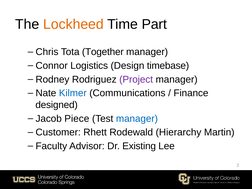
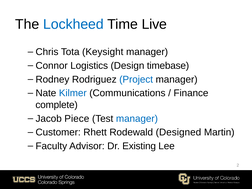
Lockheed colour: orange -> blue (73, 24)
Part: Part -> Live (154, 24)
Together: Together -> Keysight (103, 52)
Project colour: purple -> blue (136, 79)
designed: designed -> complete (57, 105)
Hierarchy: Hierarchy -> Designed (178, 132)
